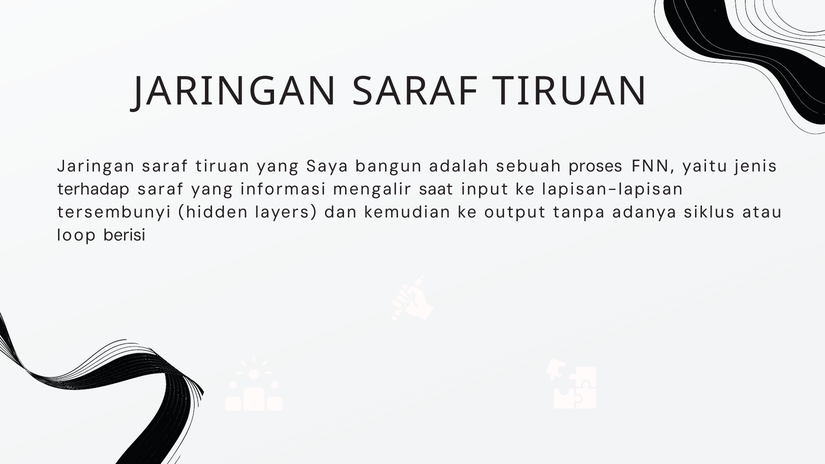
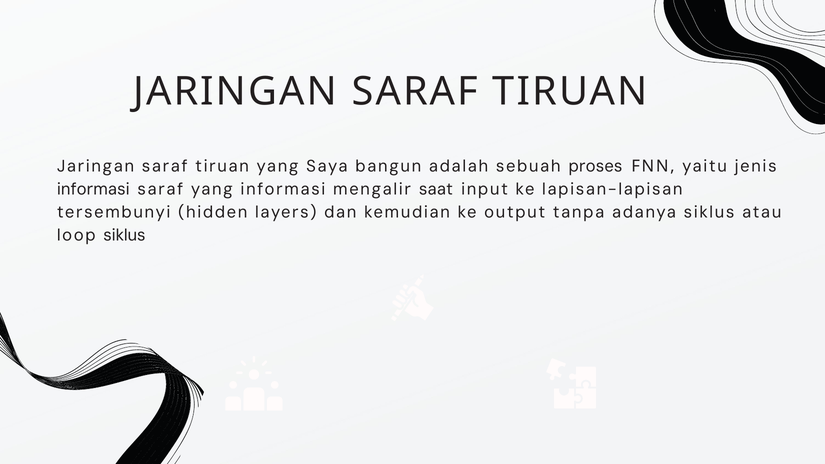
terhadap: terhadap -> informasi (93, 189)
loop berisi: berisi -> siklus (124, 235)
